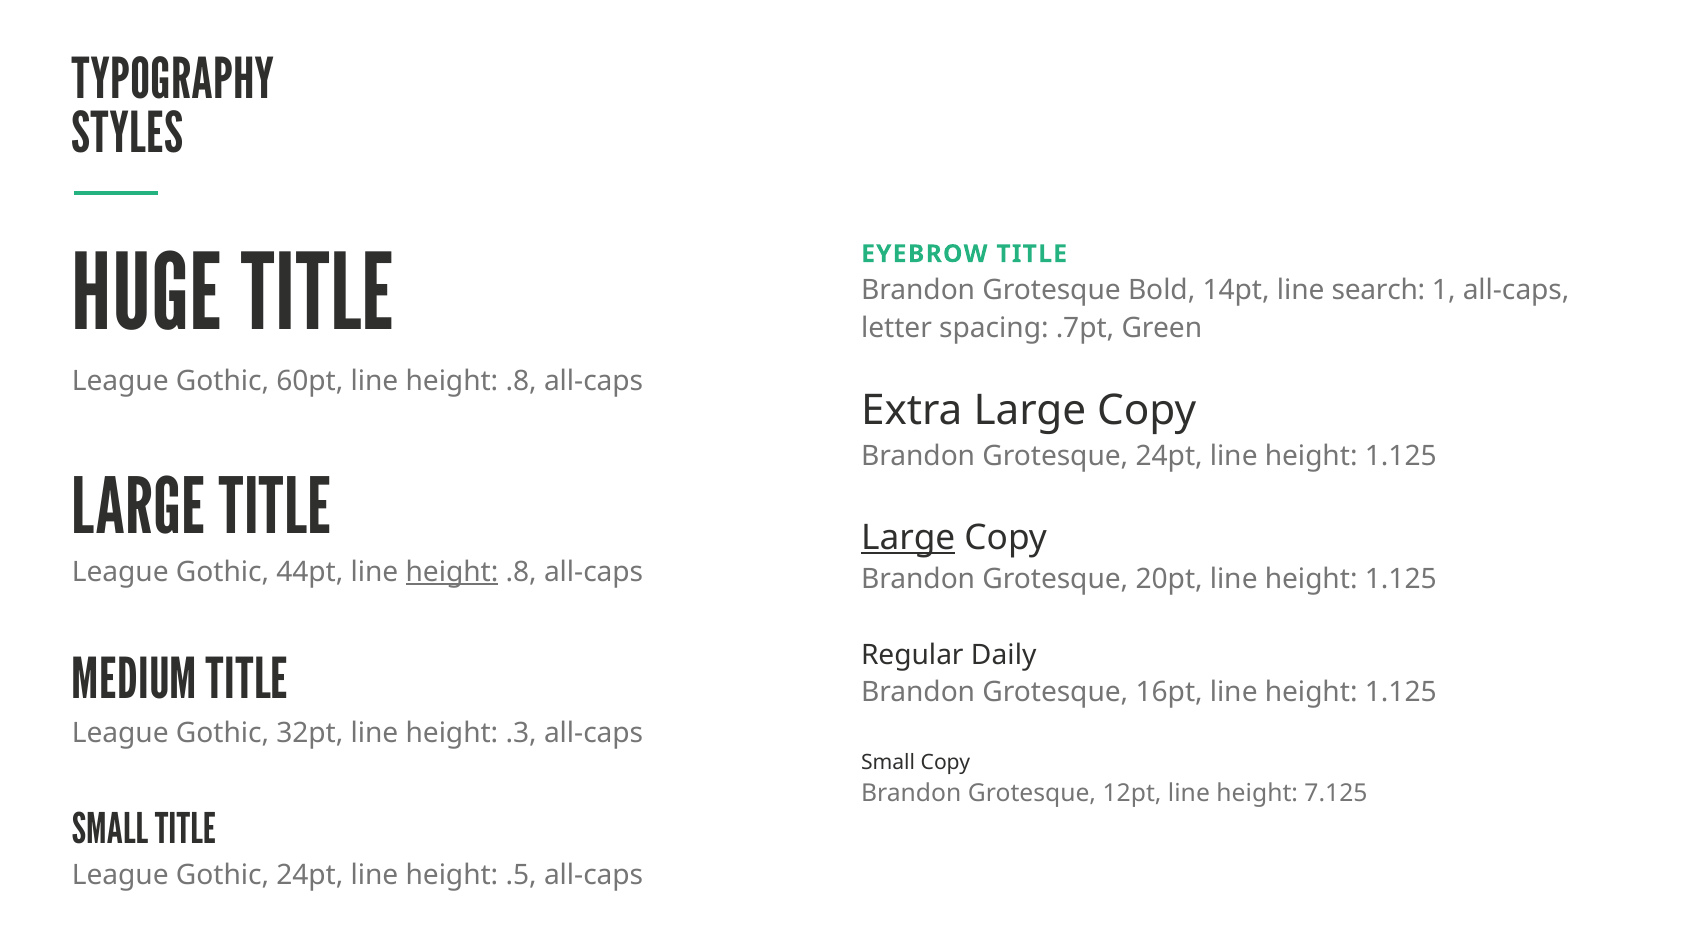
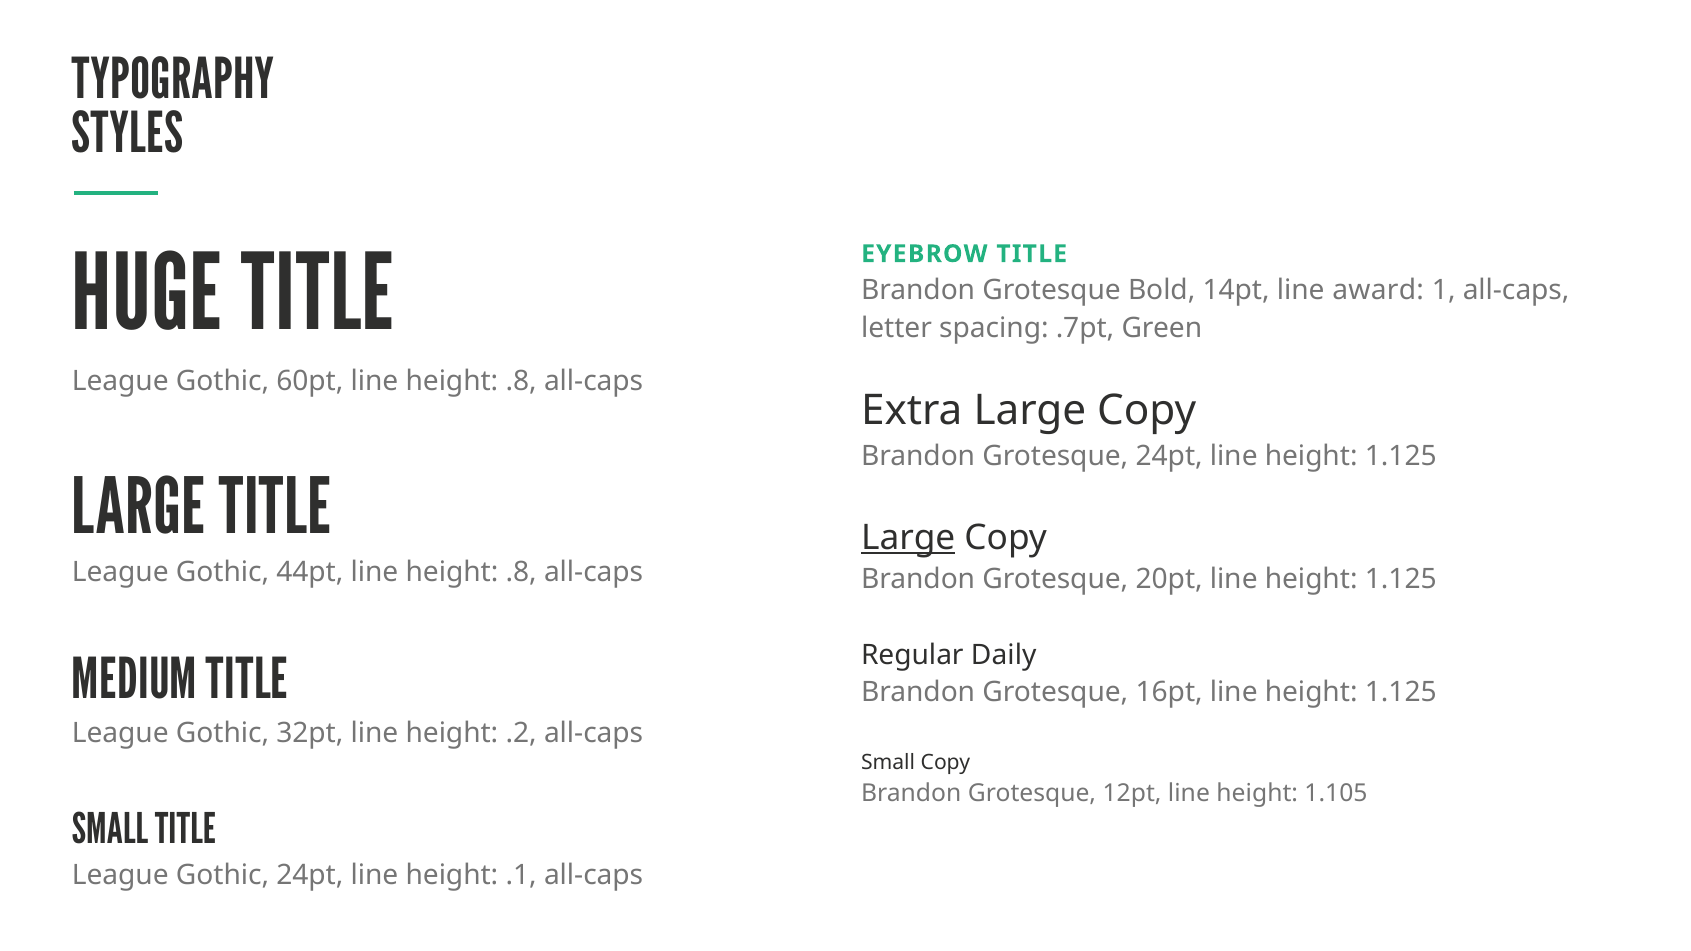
search: search -> award (1378, 290)
height underline: present -> none (452, 572)
.3: .3 -> .2 (521, 733)
7.125: 7.125 -> 1.105 (1336, 794)
.5: .5 -> .1 (521, 875)
